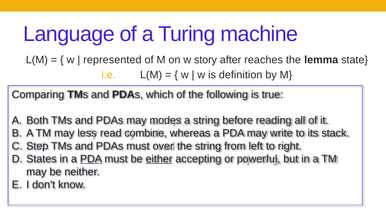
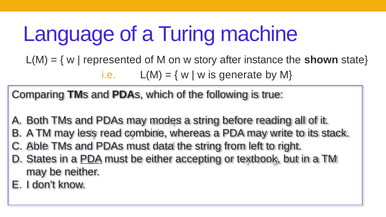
reaches: reaches -> instance (264, 60)
lemma: lemma -> shown (321, 60)
definition: definition -> generate (241, 75)
Step: Step -> Able (37, 146)
over: over -> data (163, 146)
either underline: present -> none (159, 159)
powerful: powerful -> textbook (259, 159)
